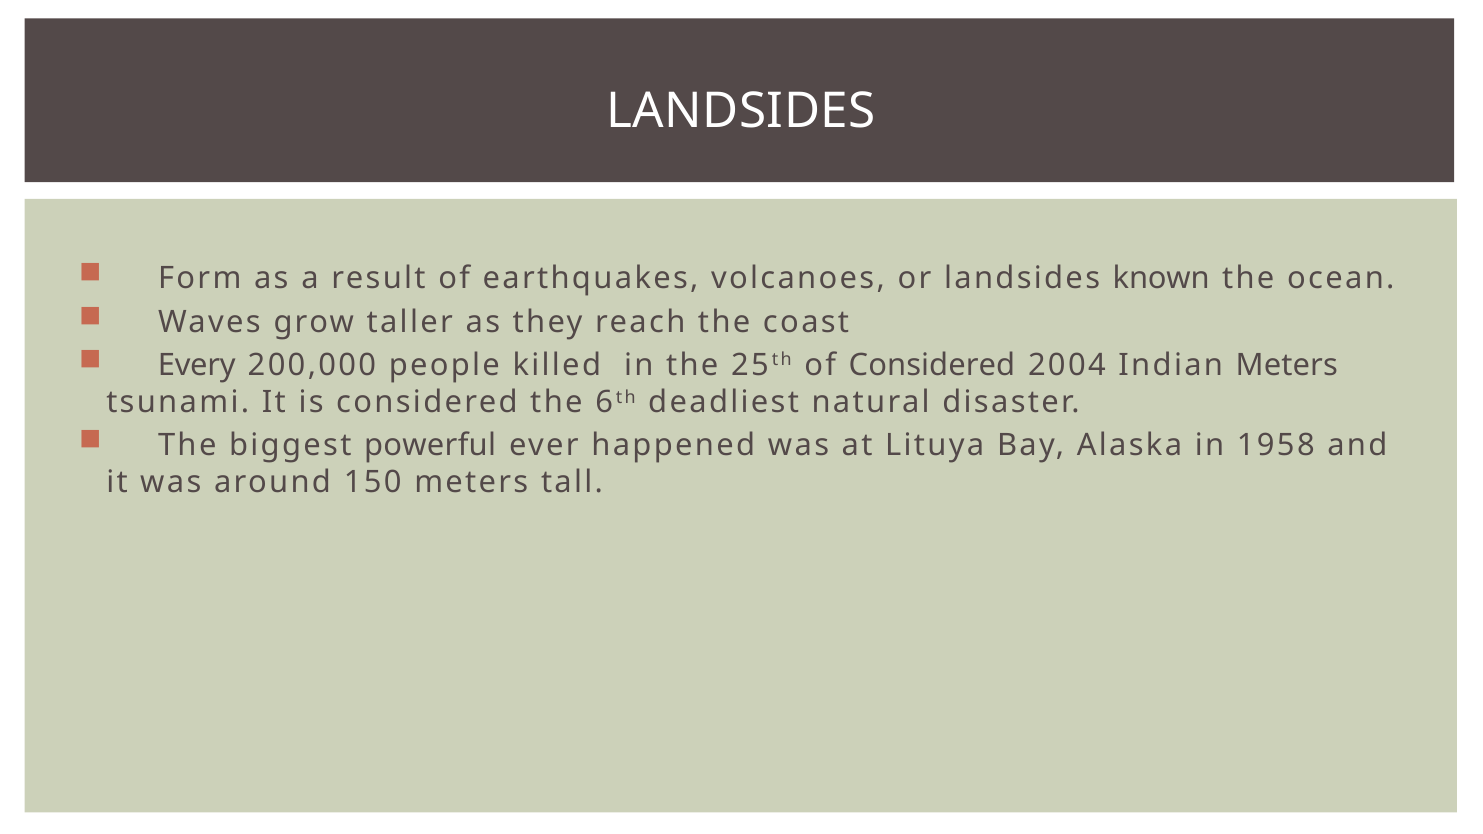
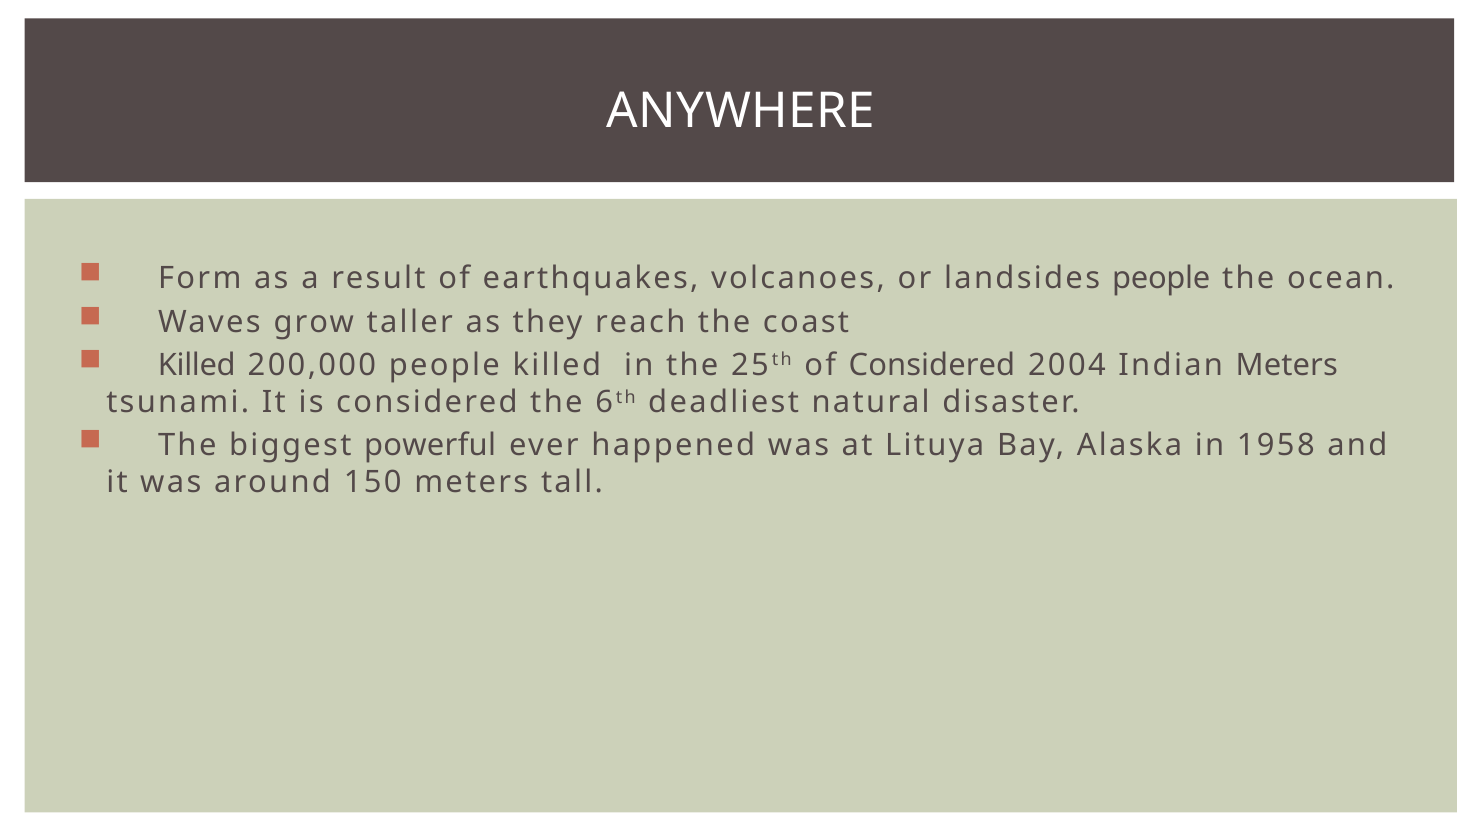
LANDSIDES: LANDSIDES -> ANYWHERE (741, 111)
landsides known: known -> people (1161, 279)
Every: Every -> Killed (197, 365)
